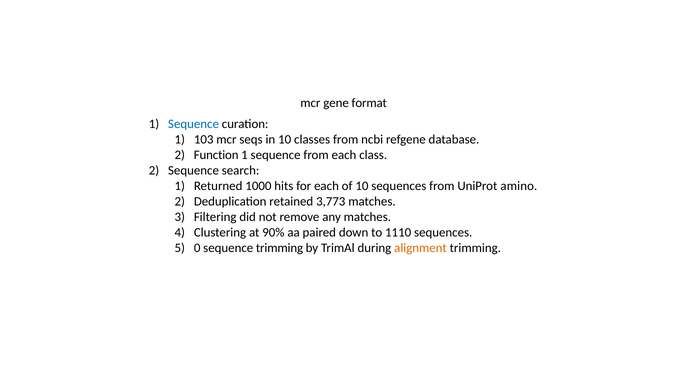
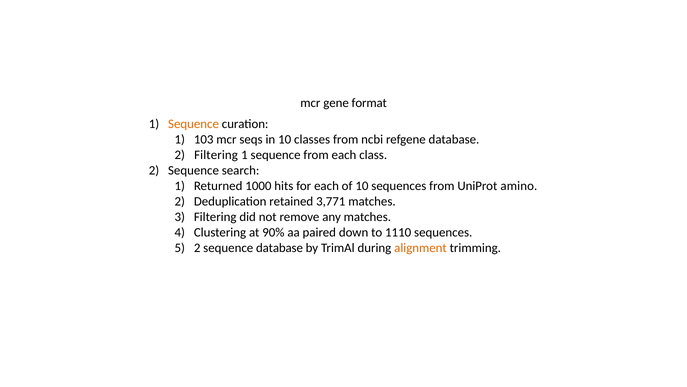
Sequence colour: blue -> orange (194, 124)
Function: Function -> Filtering (216, 155)
3,773: 3,773 -> 3,771 (331, 201)
0: 0 -> 2 (197, 247)
sequence trimming: trimming -> database (279, 247)
